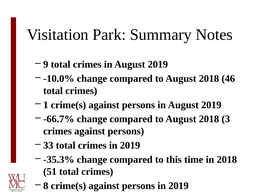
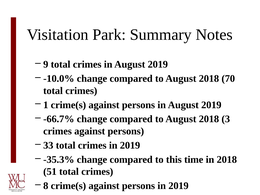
46: 46 -> 70 (228, 79)
